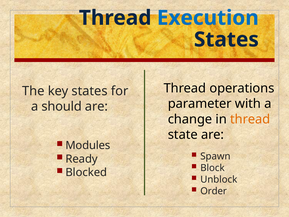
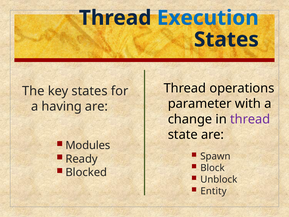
should: should -> having (62, 106)
thread colour: orange -> purple (250, 119)
Order: Order -> Entity (214, 191)
